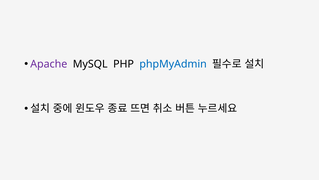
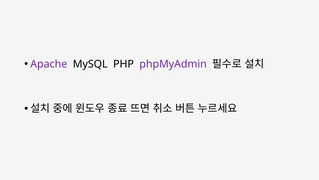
phpMyAdmin colour: blue -> purple (173, 64)
